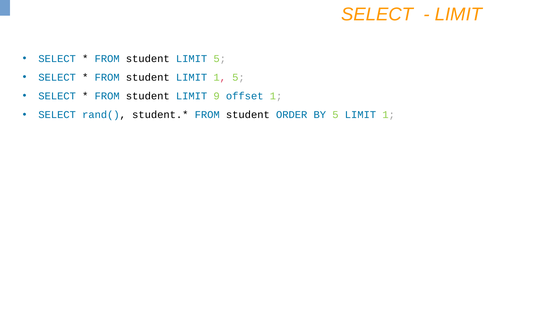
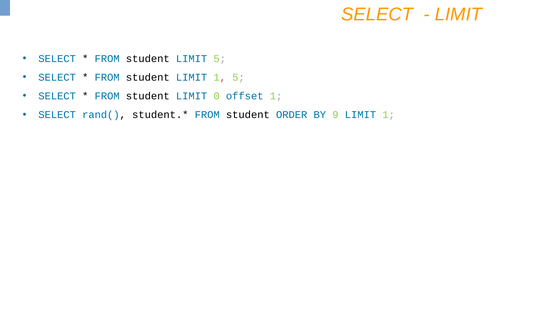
9: 9 -> 0 (217, 96)
BY 5: 5 -> 9 (335, 115)
